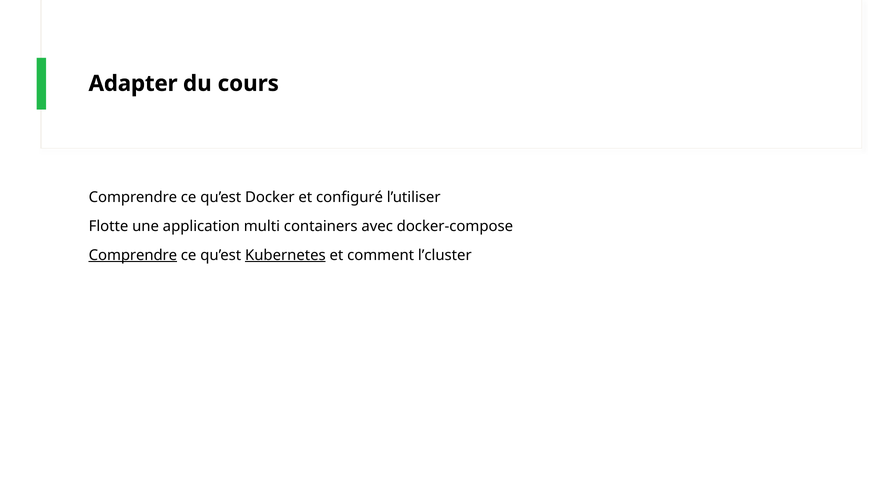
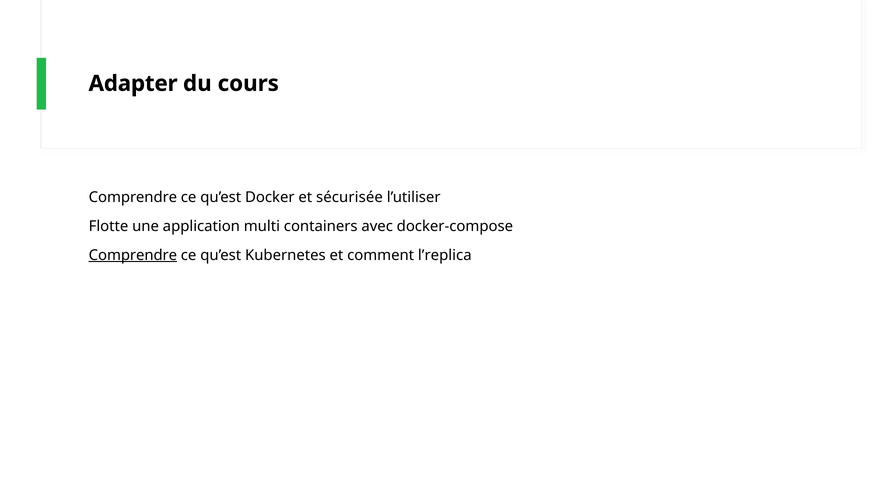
configuré: configuré -> sécurisée (349, 197)
Kubernetes underline: present -> none (285, 255)
l’cluster: l’cluster -> l’replica (445, 255)
